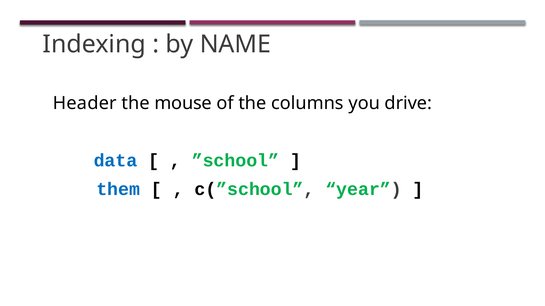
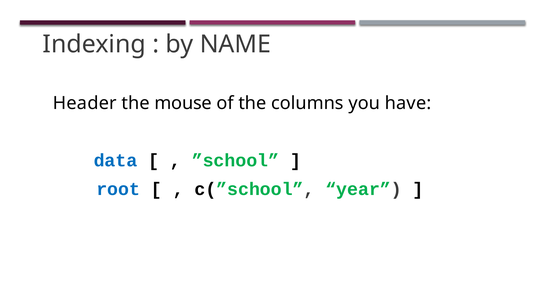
drive: drive -> have (408, 103)
them: them -> root (118, 189)
